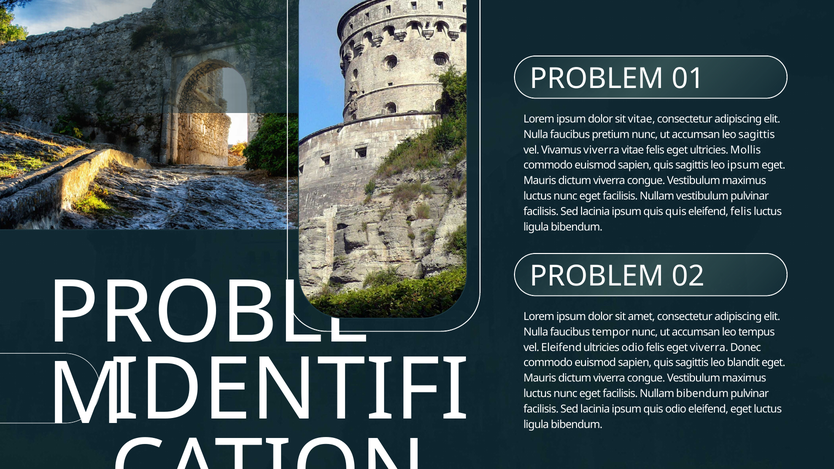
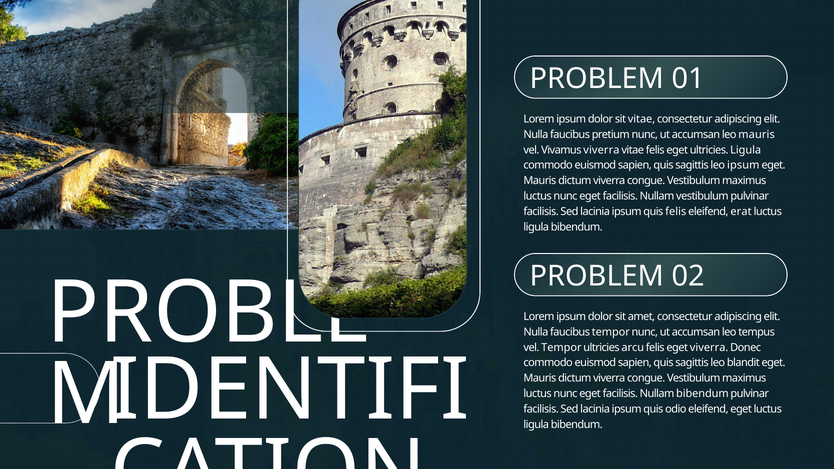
leo sagittis: sagittis -> mauris (757, 135)
ultricies Mollis: Mollis -> Ligula (746, 150)
quis quis: quis -> felis (676, 212)
eleifend felis: felis -> erat (741, 212)
vel Eleifend: Eleifend -> Tempor (561, 348)
ultricies odio: odio -> arcu (633, 348)
